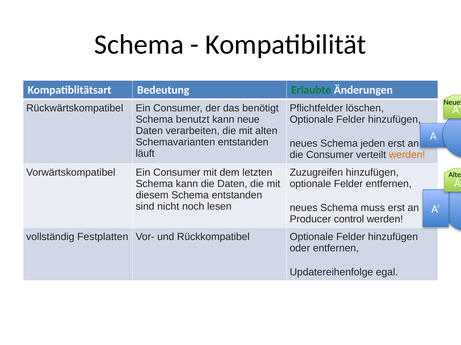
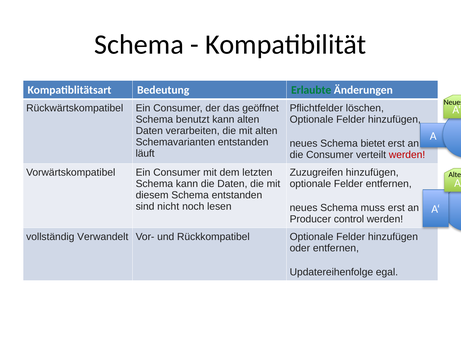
benötigt: benötigt -> geöffnet (261, 108)
kann neue: neue -> alten (248, 120)
jeden: jeden -> bietet (373, 144)
werden colour: orange -> red (407, 155)
Festplatten: Festplatten -> Verwandelt (103, 237)
